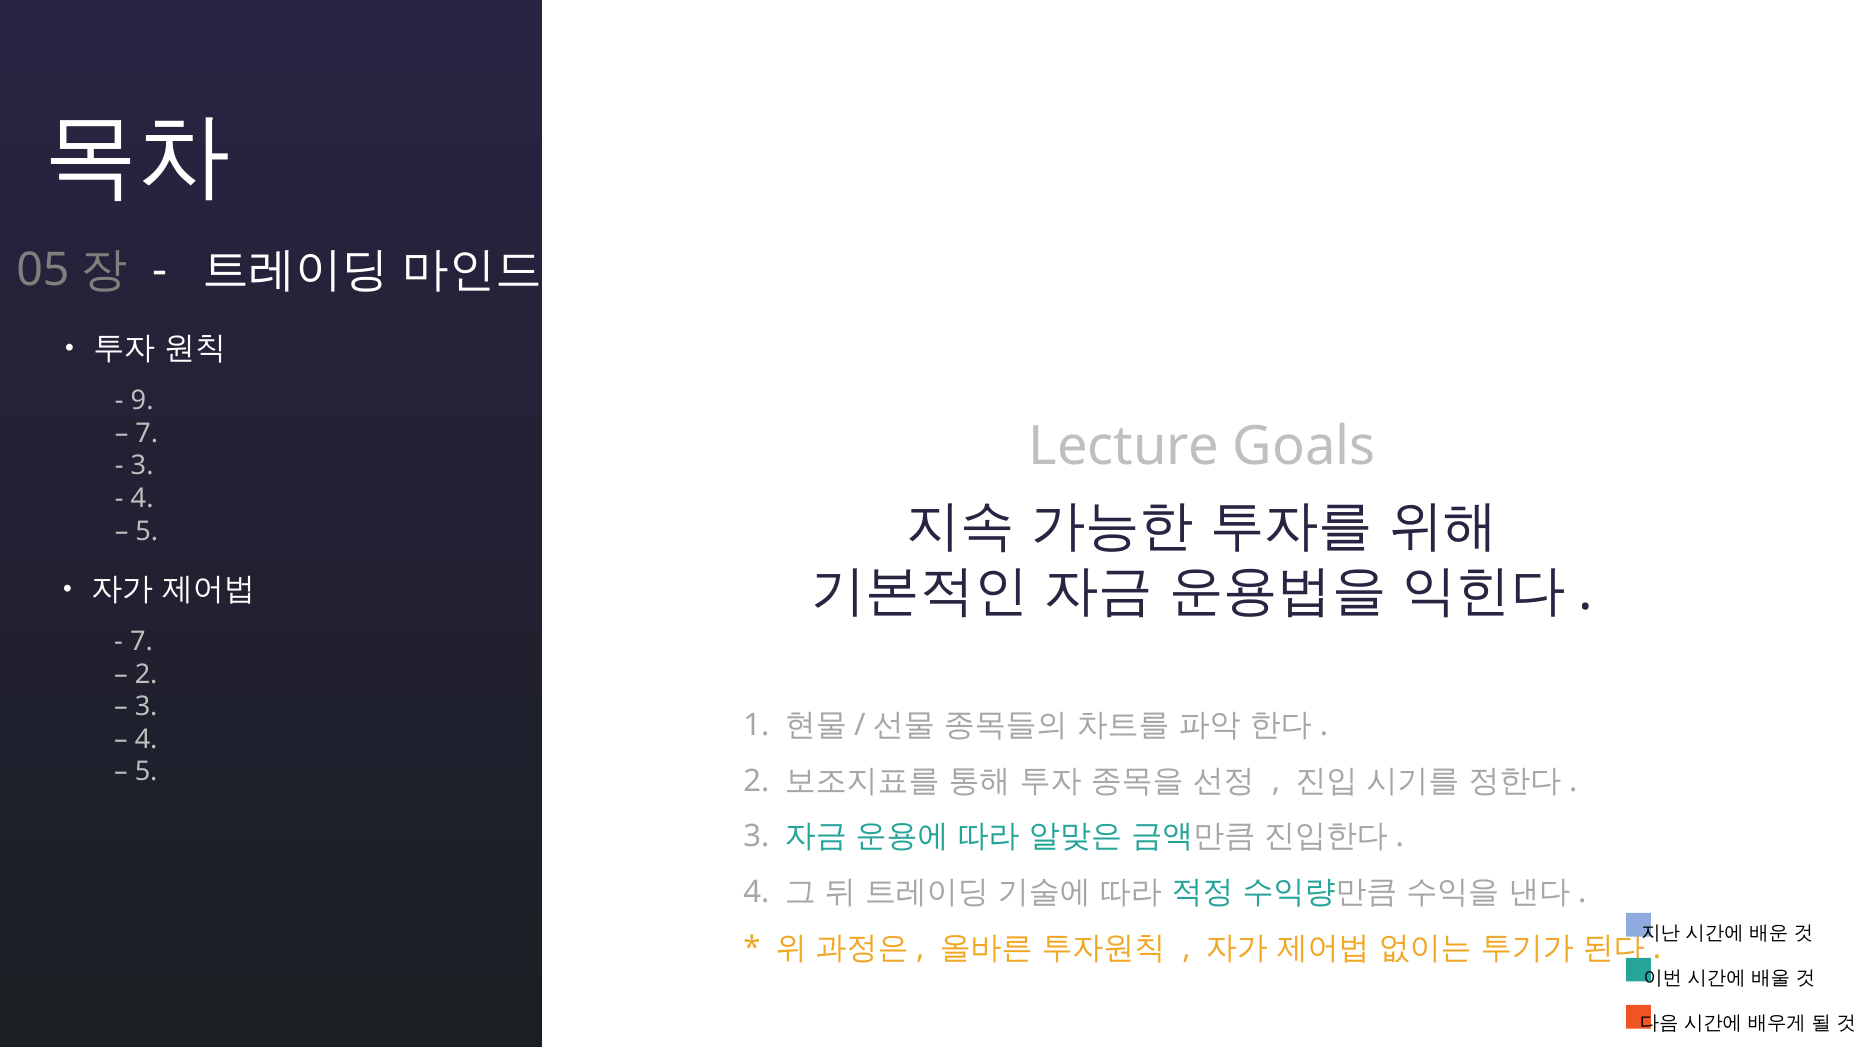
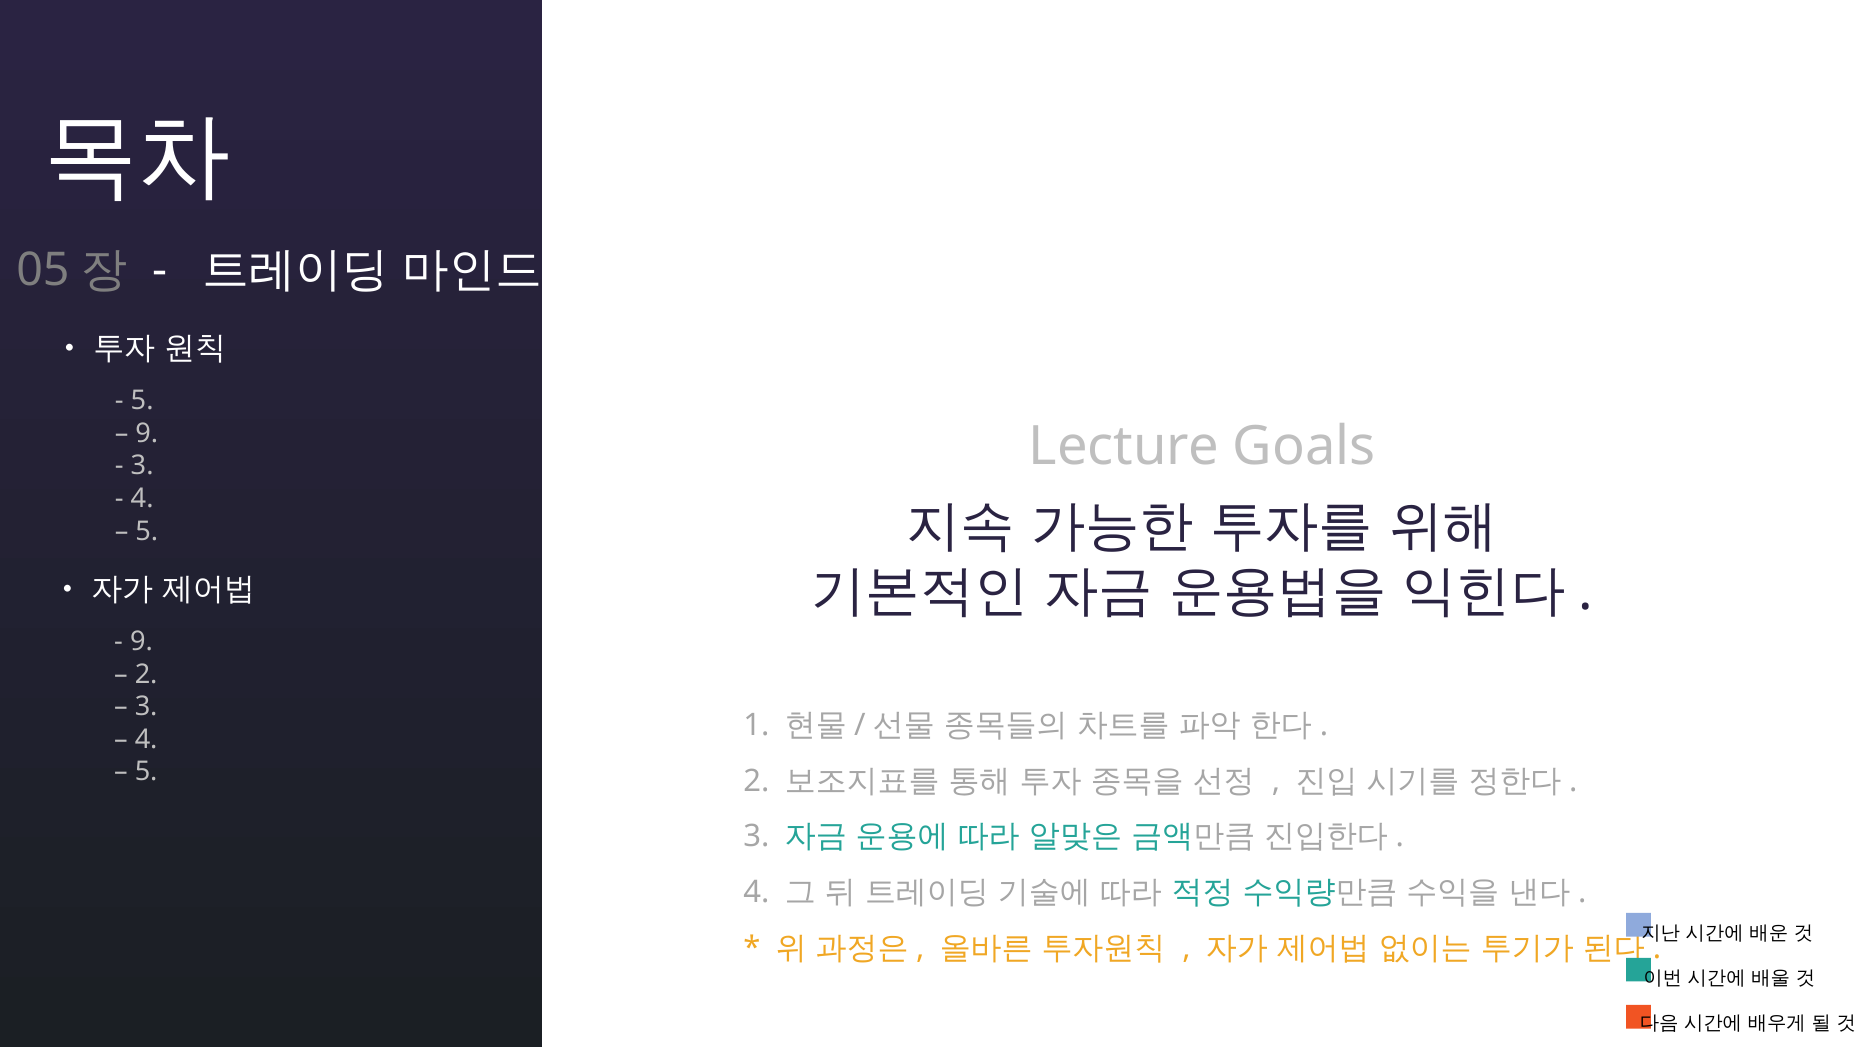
9: 9 -> 5 (142, 401)
7: 7 -> 9 (147, 434)
7: 7 -> 9 (141, 642)
